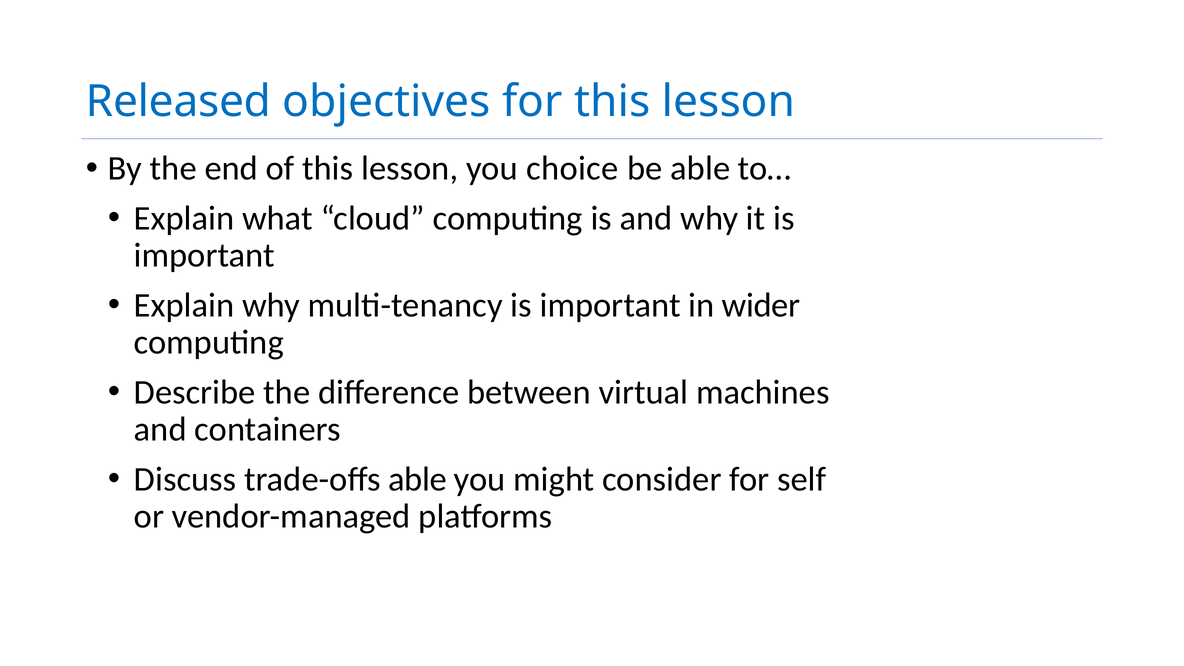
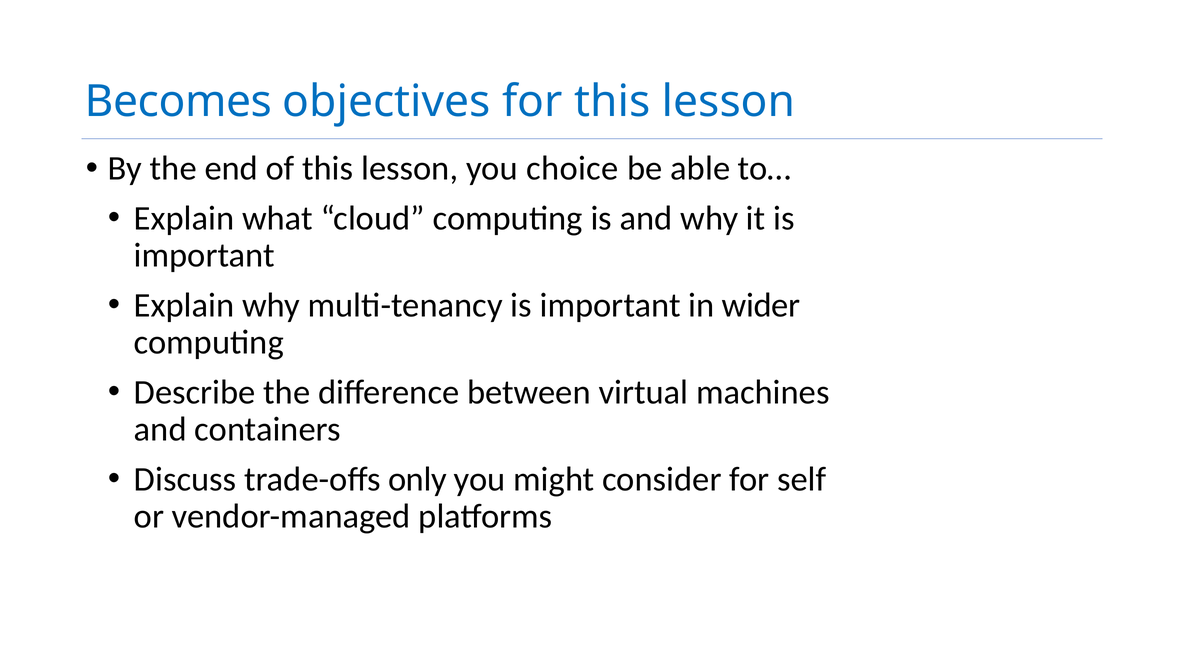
Released: Released -> Becomes (179, 102)
trade-offs able: able -> only (417, 479)
